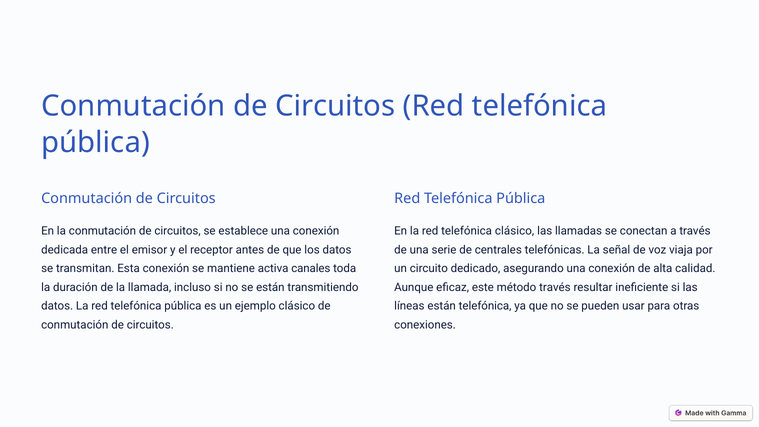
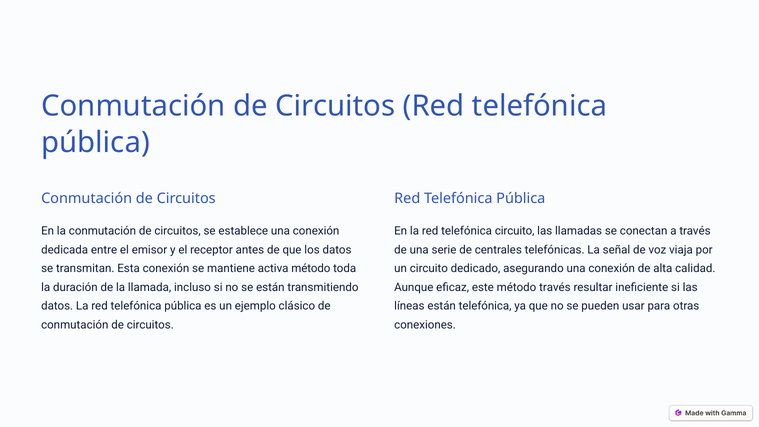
telefónica clásico: clásico -> circuito (515, 231)
activa canales: canales -> método (311, 268)
